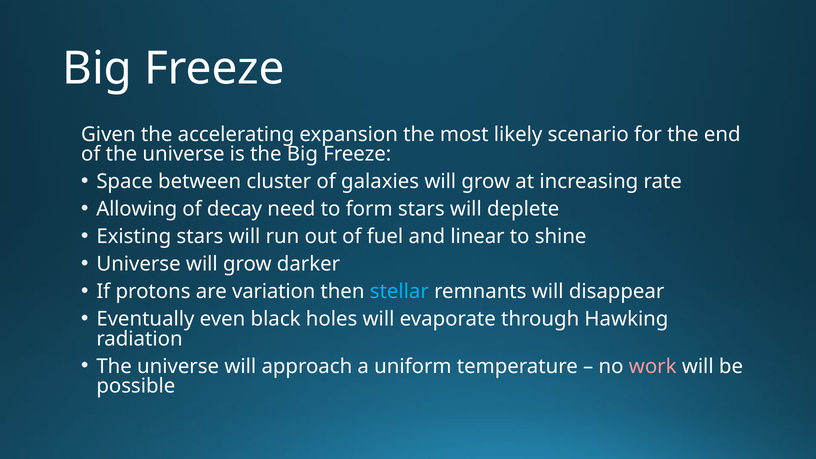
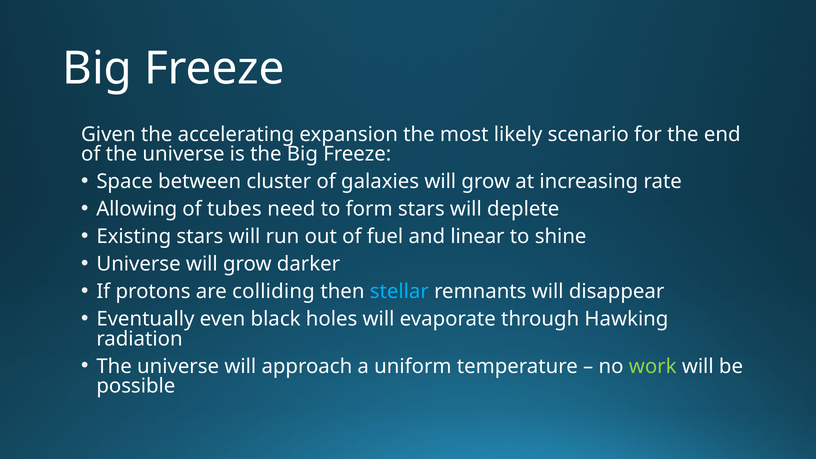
decay: decay -> tubes (234, 209)
variation: variation -> colliding (274, 292)
work colour: pink -> light green (653, 366)
